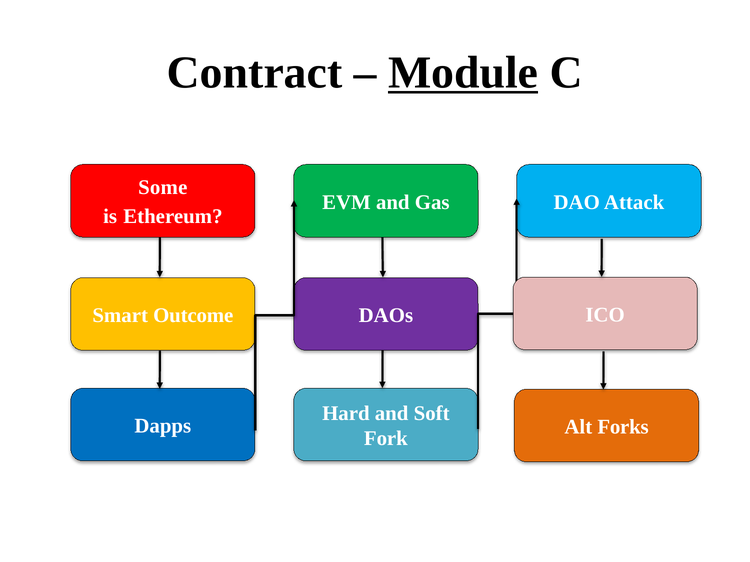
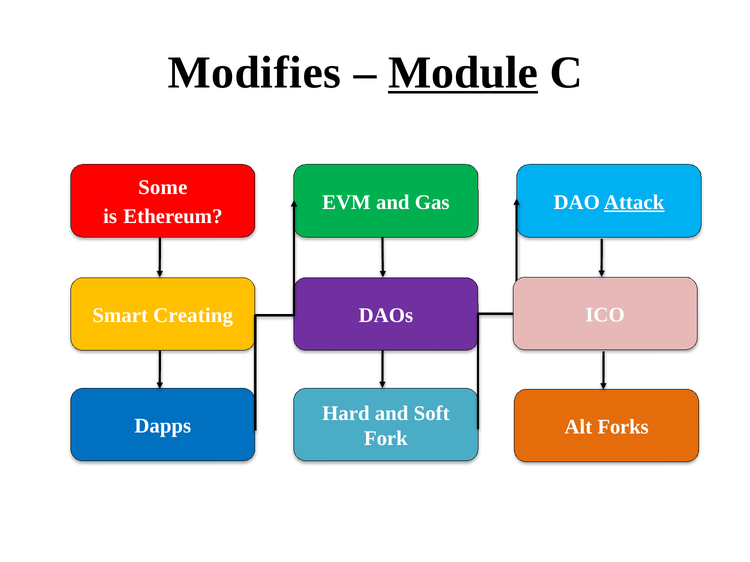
Contract: Contract -> Modifies (254, 73)
Attack underline: none -> present (634, 202)
Outcome: Outcome -> Creating (193, 316)
